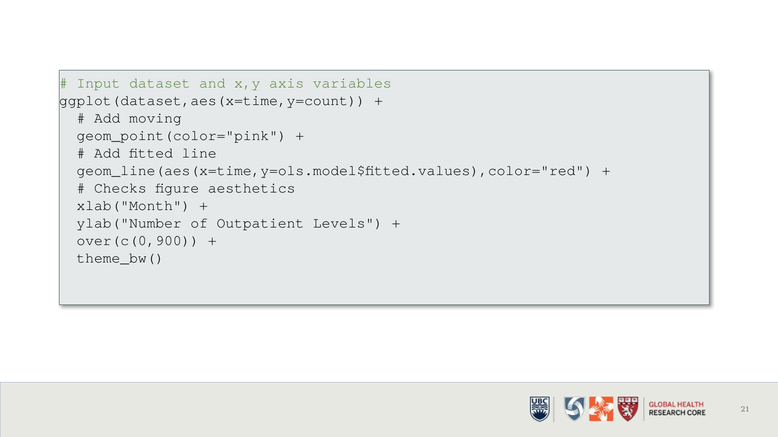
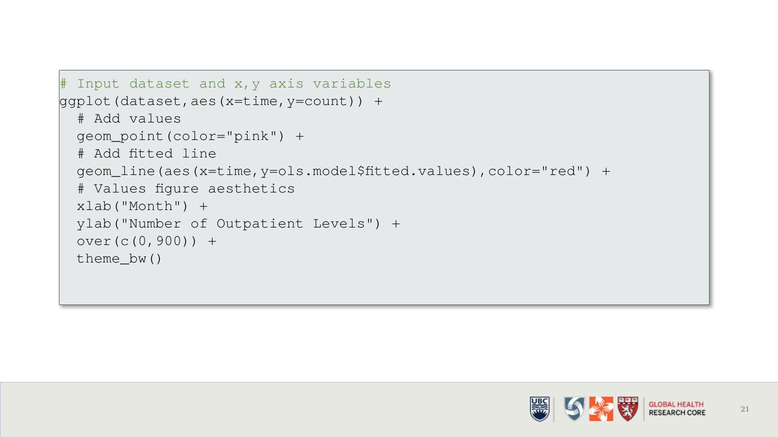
Add moving: moving -> values (155, 118)
Checks: Checks -> Values (120, 188)
